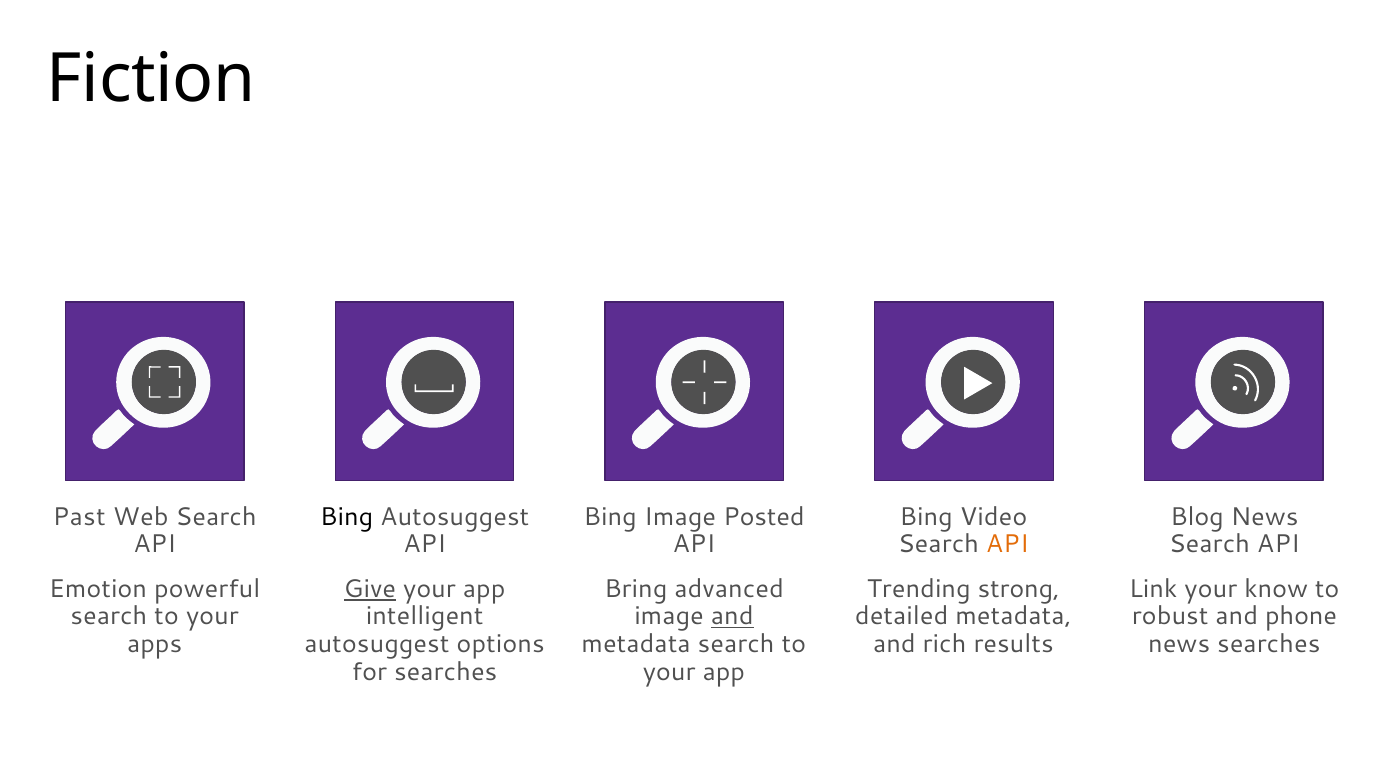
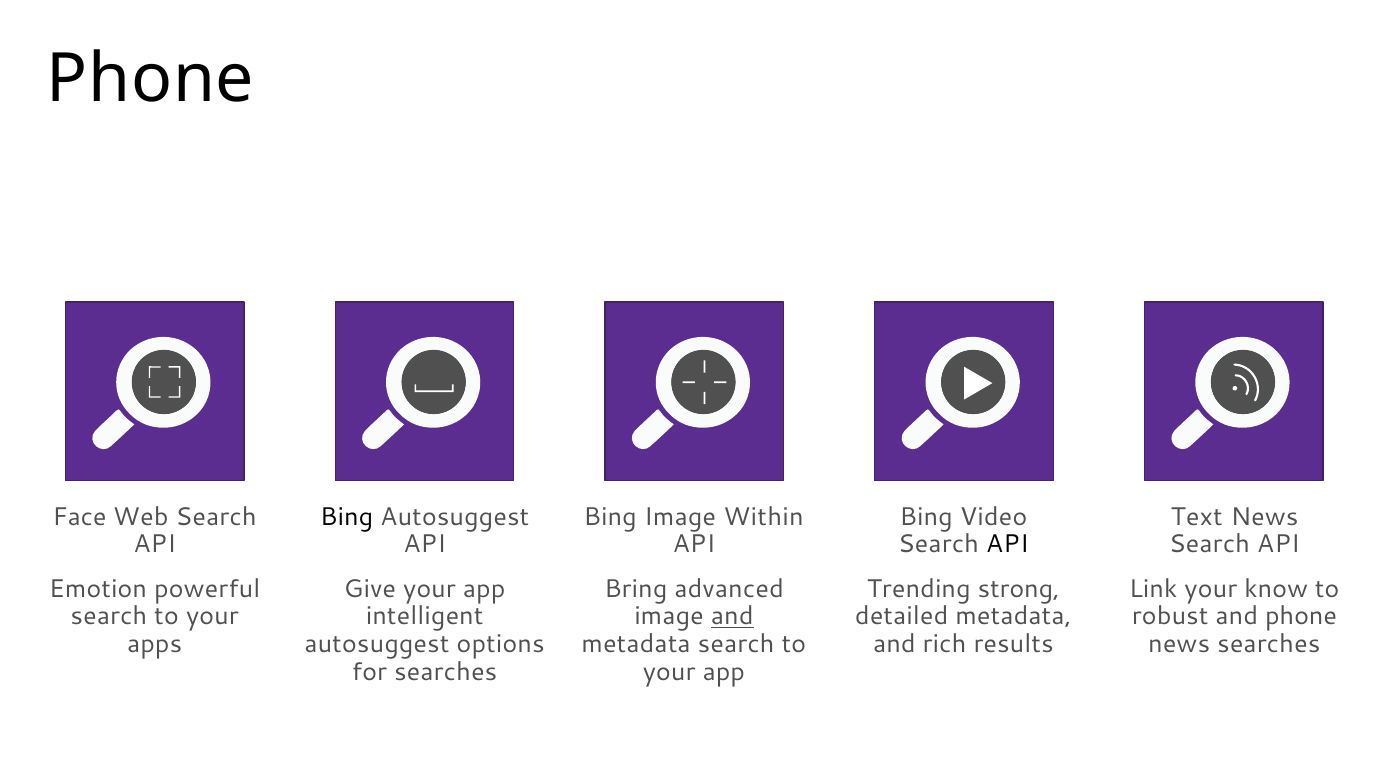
Fiction: Fiction -> Phone (151, 79)
Past: Past -> Face (79, 516)
Posted: Posted -> Within (764, 516)
Blog: Blog -> Text (1197, 516)
API colour: orange -> black (1007, 544)
Give underline: present -> none (370, 589)
